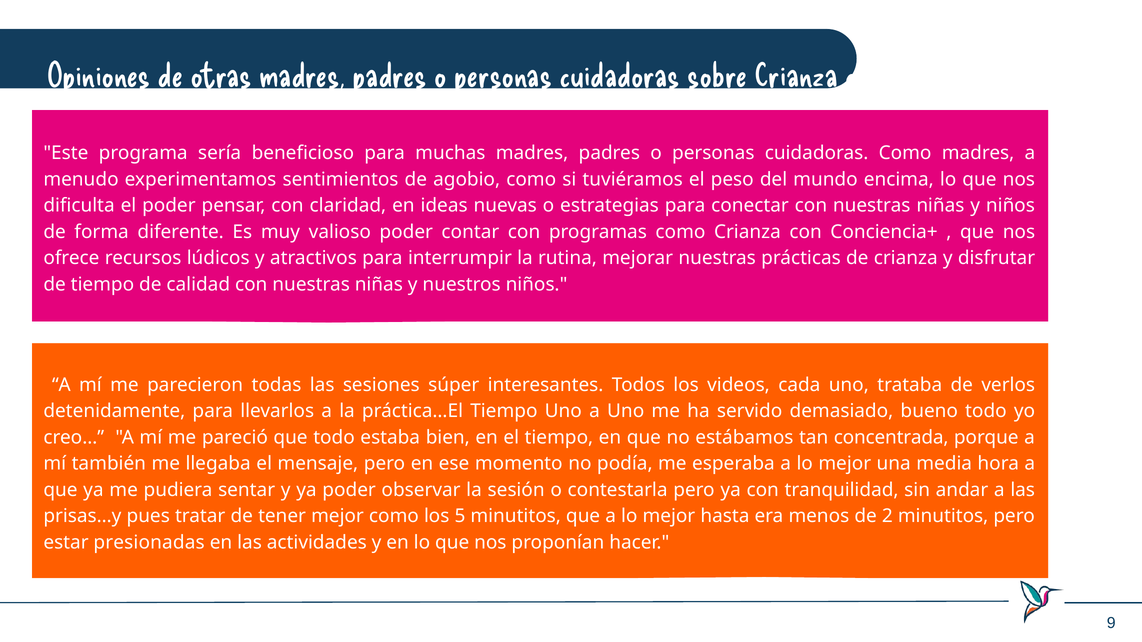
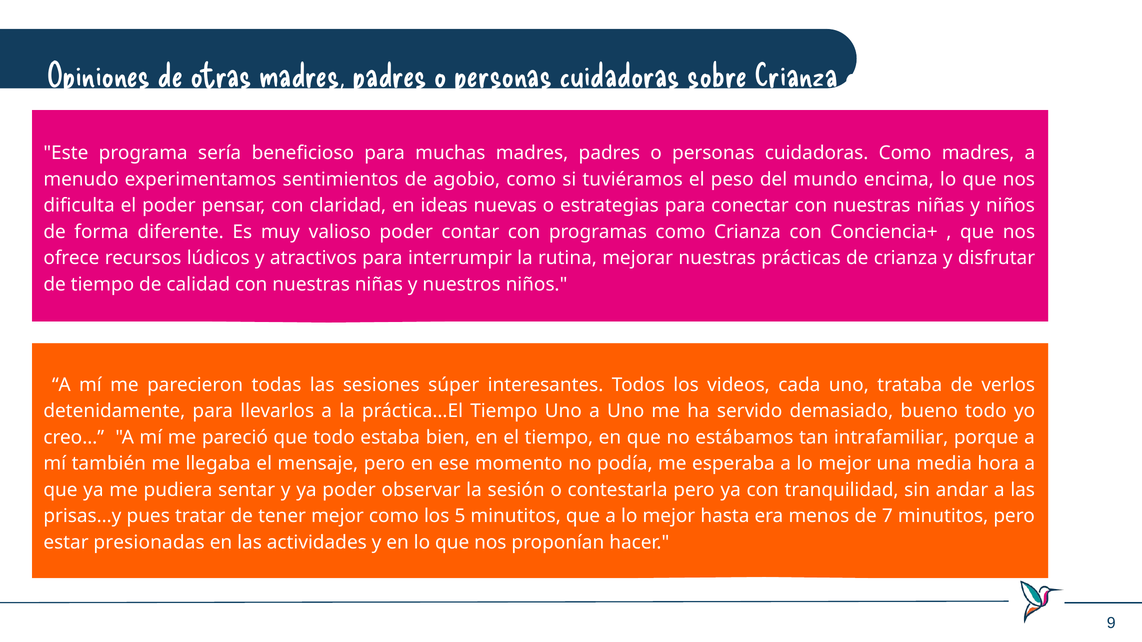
concentrada: concentrada -> intrafamiliar (891, 438)
2: 2 -> 7 (887, 516)
